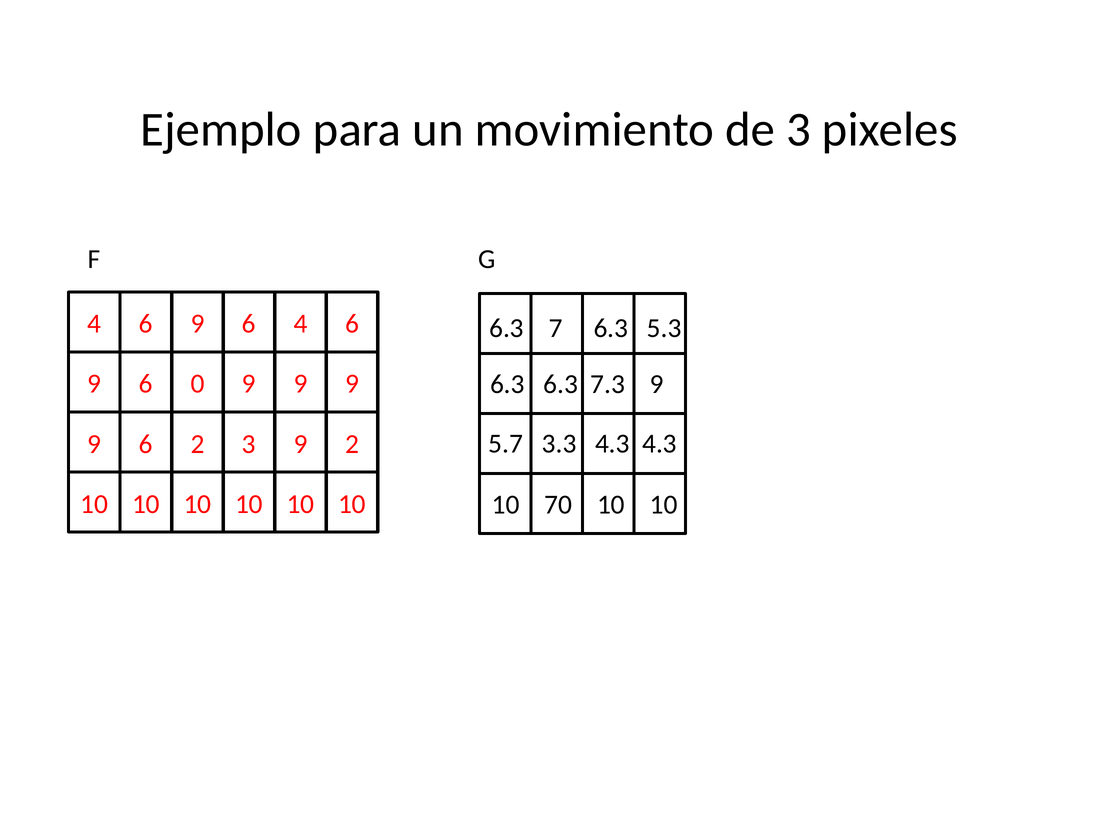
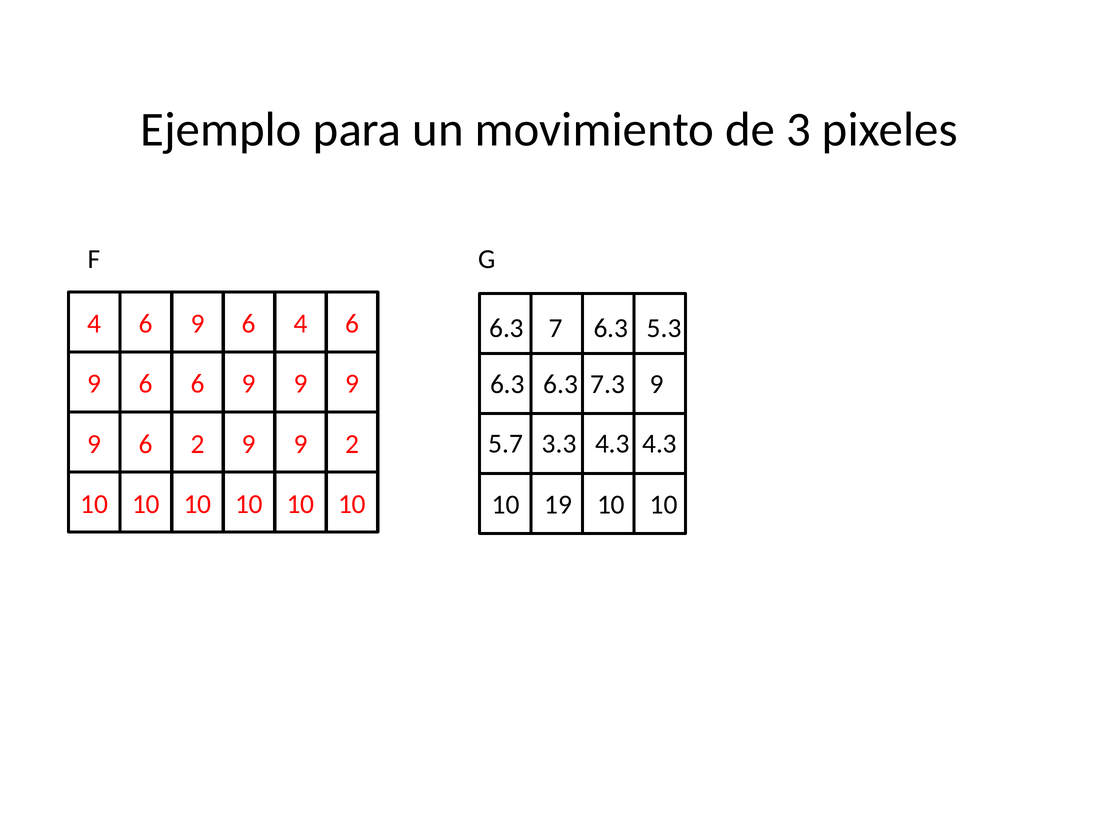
6 0: 0 -> 6 (197, 384)
6 2 3: 3 -> 9 (249, 444)
70: 70 -> 19 (558, 505)
